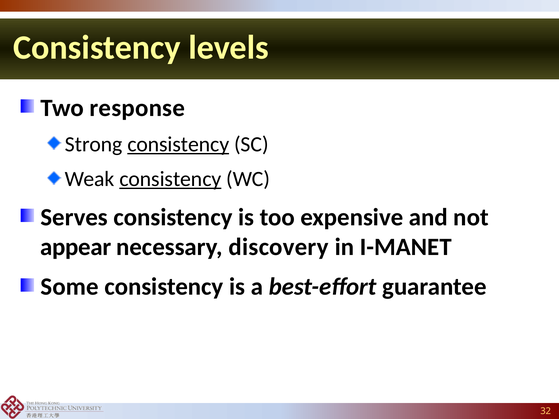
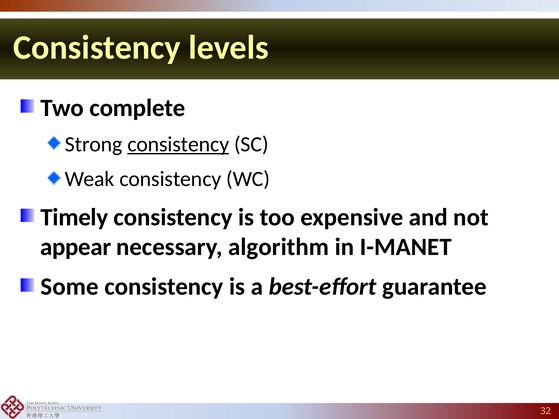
response: response -> complete (137, 108)
consistency underline: present -> none (170, 179)
Serves: Serves -> Timely (74, 217)
discovery: discovery -> algorithm (279, 247)
